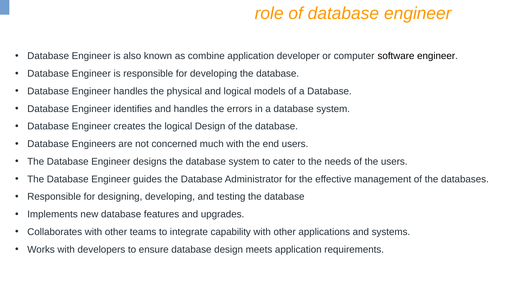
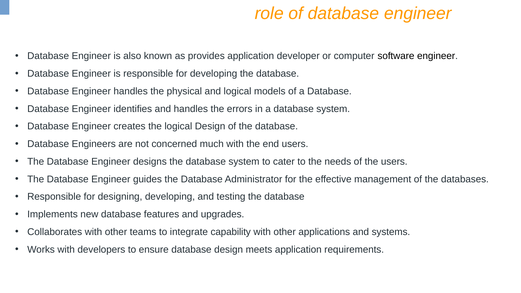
combine: combine -> provides (206, 56)
